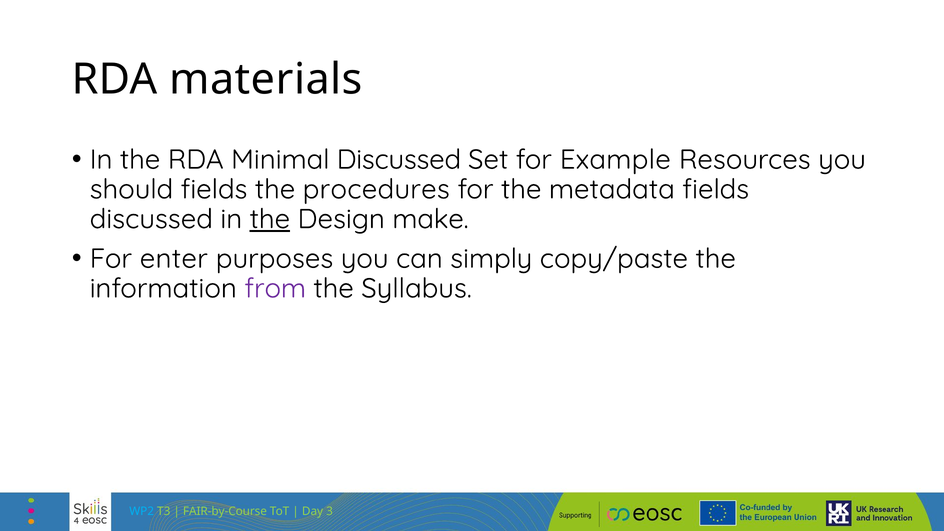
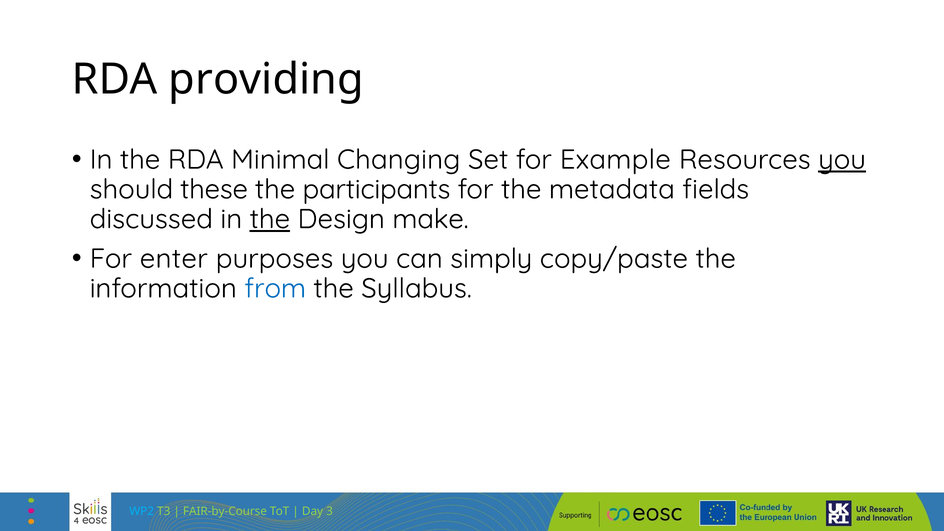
materials: materials -> providing (266, 79)
Minimal Discussed: Discussed -> Changing (399, 160)
you underline: none -> present (842, 160)
should fields: fields -> these (214, 189)
procedures: procedures -> participants (376, 189)
from colour: purple -> blue (275, 288)
